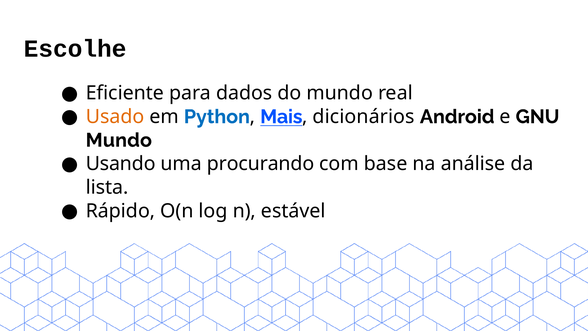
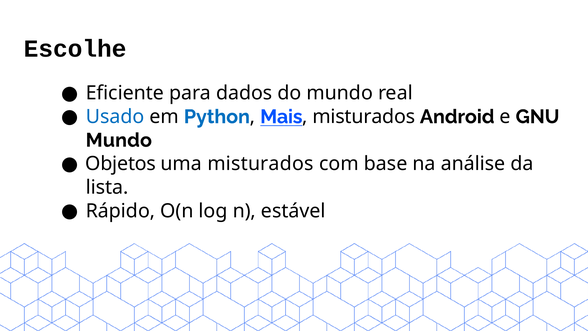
Usado colour: orange -> blue (115, 117)
dicionários: dicionários -> misturados (364, 117)
Usando: Usando -> Objetos (121, 164)
uma procurando: procurando -> misturados (260, 164)
